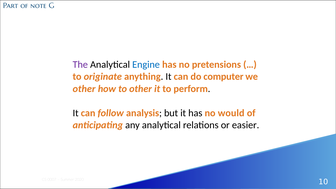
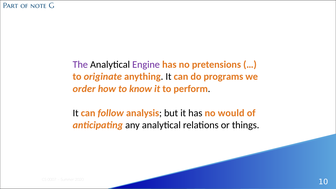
Engine colour: blue -> purple (146, 65)
computer: computer -> programs (223, 77)
other: other -> order (84, 89)
to other: other -> know (141, 89)
easier: easier -> things (246, 125)
